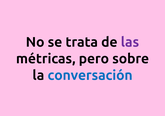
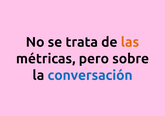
las colour: purple -> orange (130, 42)
